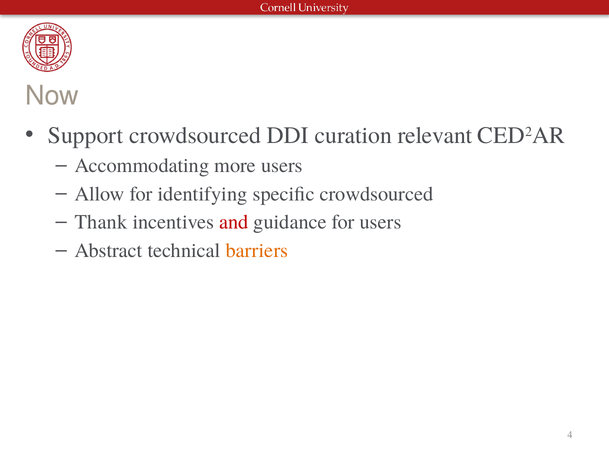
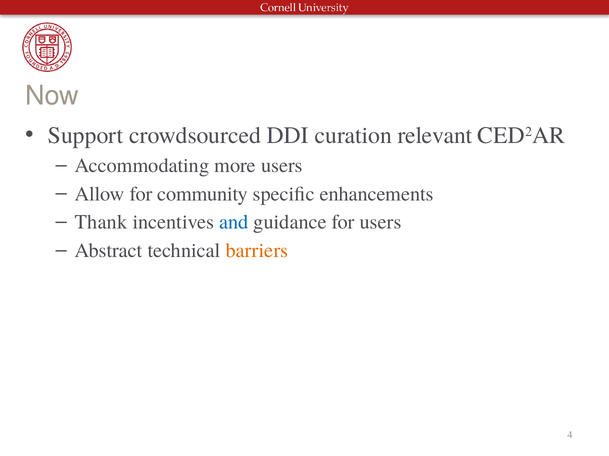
identifying: identifying -> community (203, 194)
specific crowdsourced: crowdsourced -> enhancements (377, 194)
and colour: red -> blue (234, 223)
